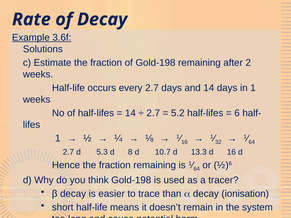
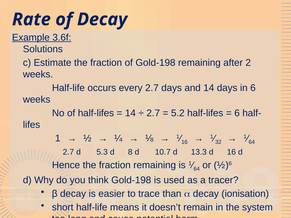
in 1: 1 -> 6 (253, 88)
